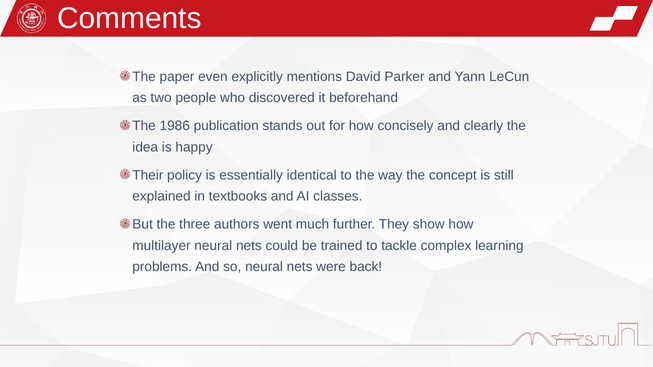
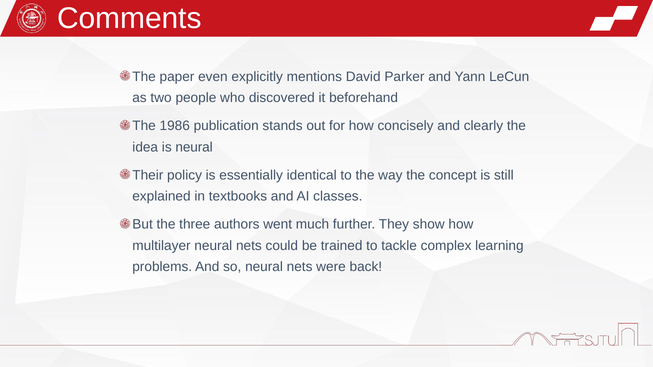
is happy: happy -> neural (194, 147)
